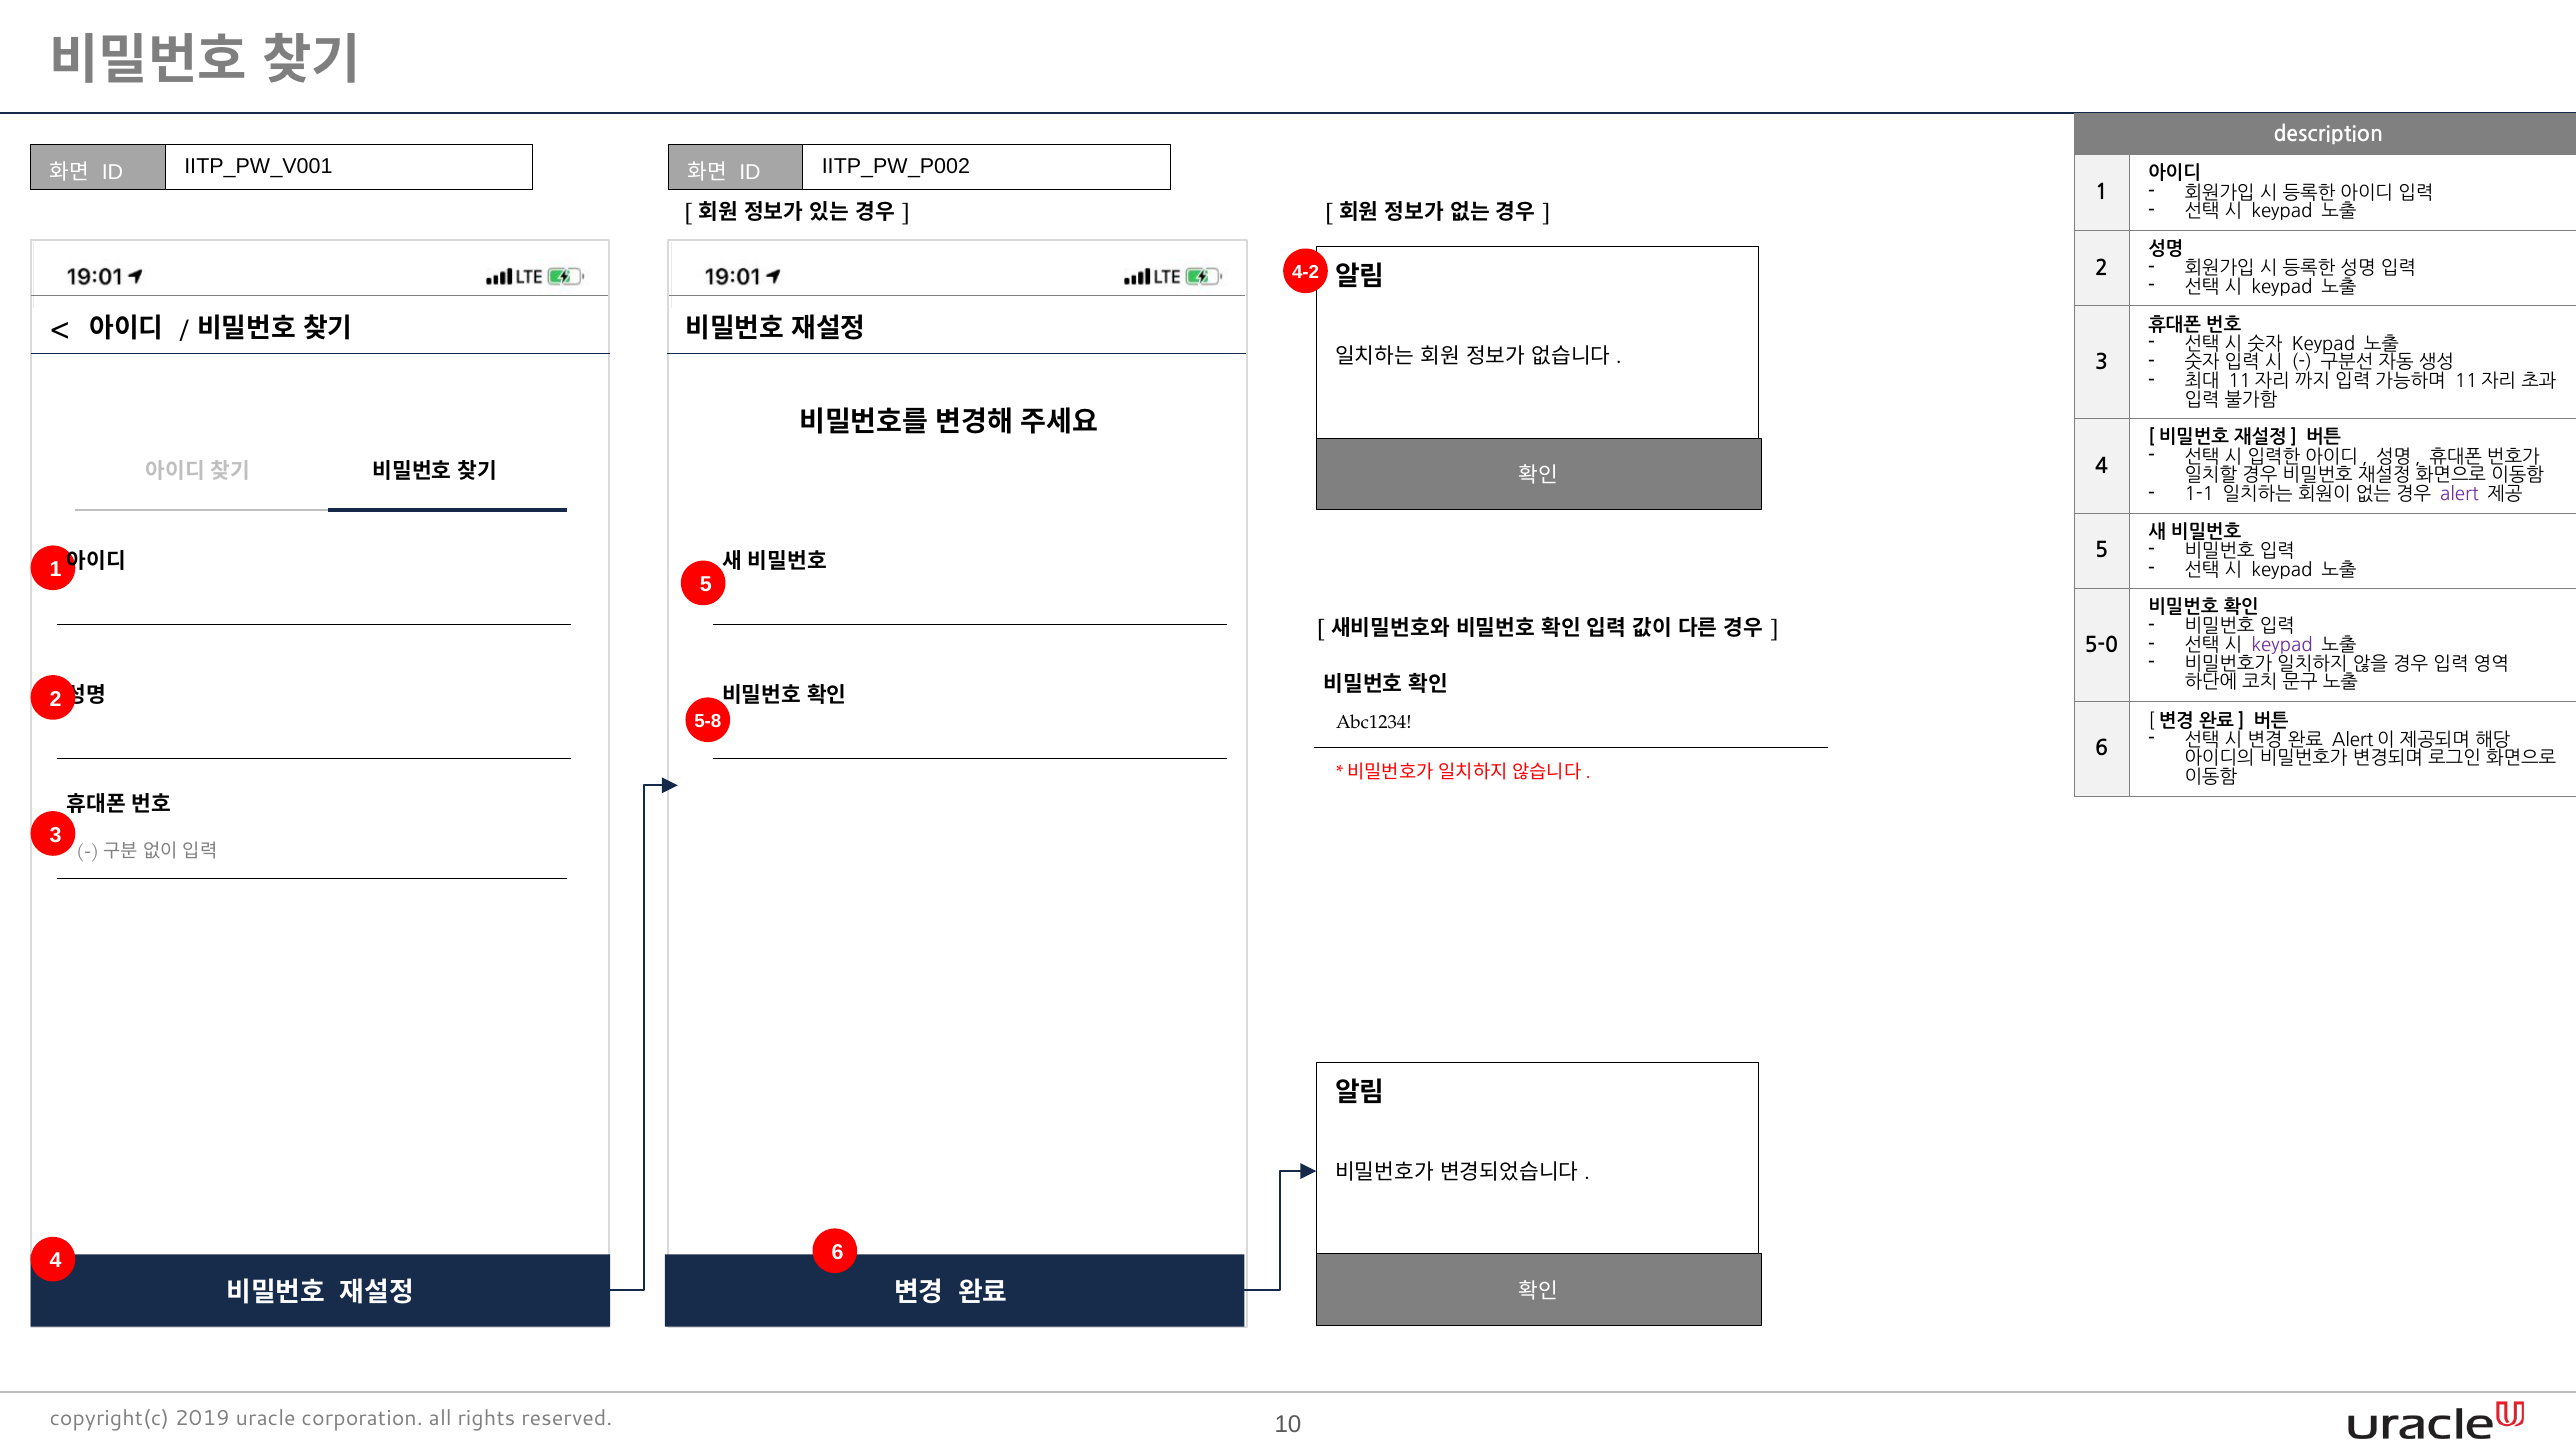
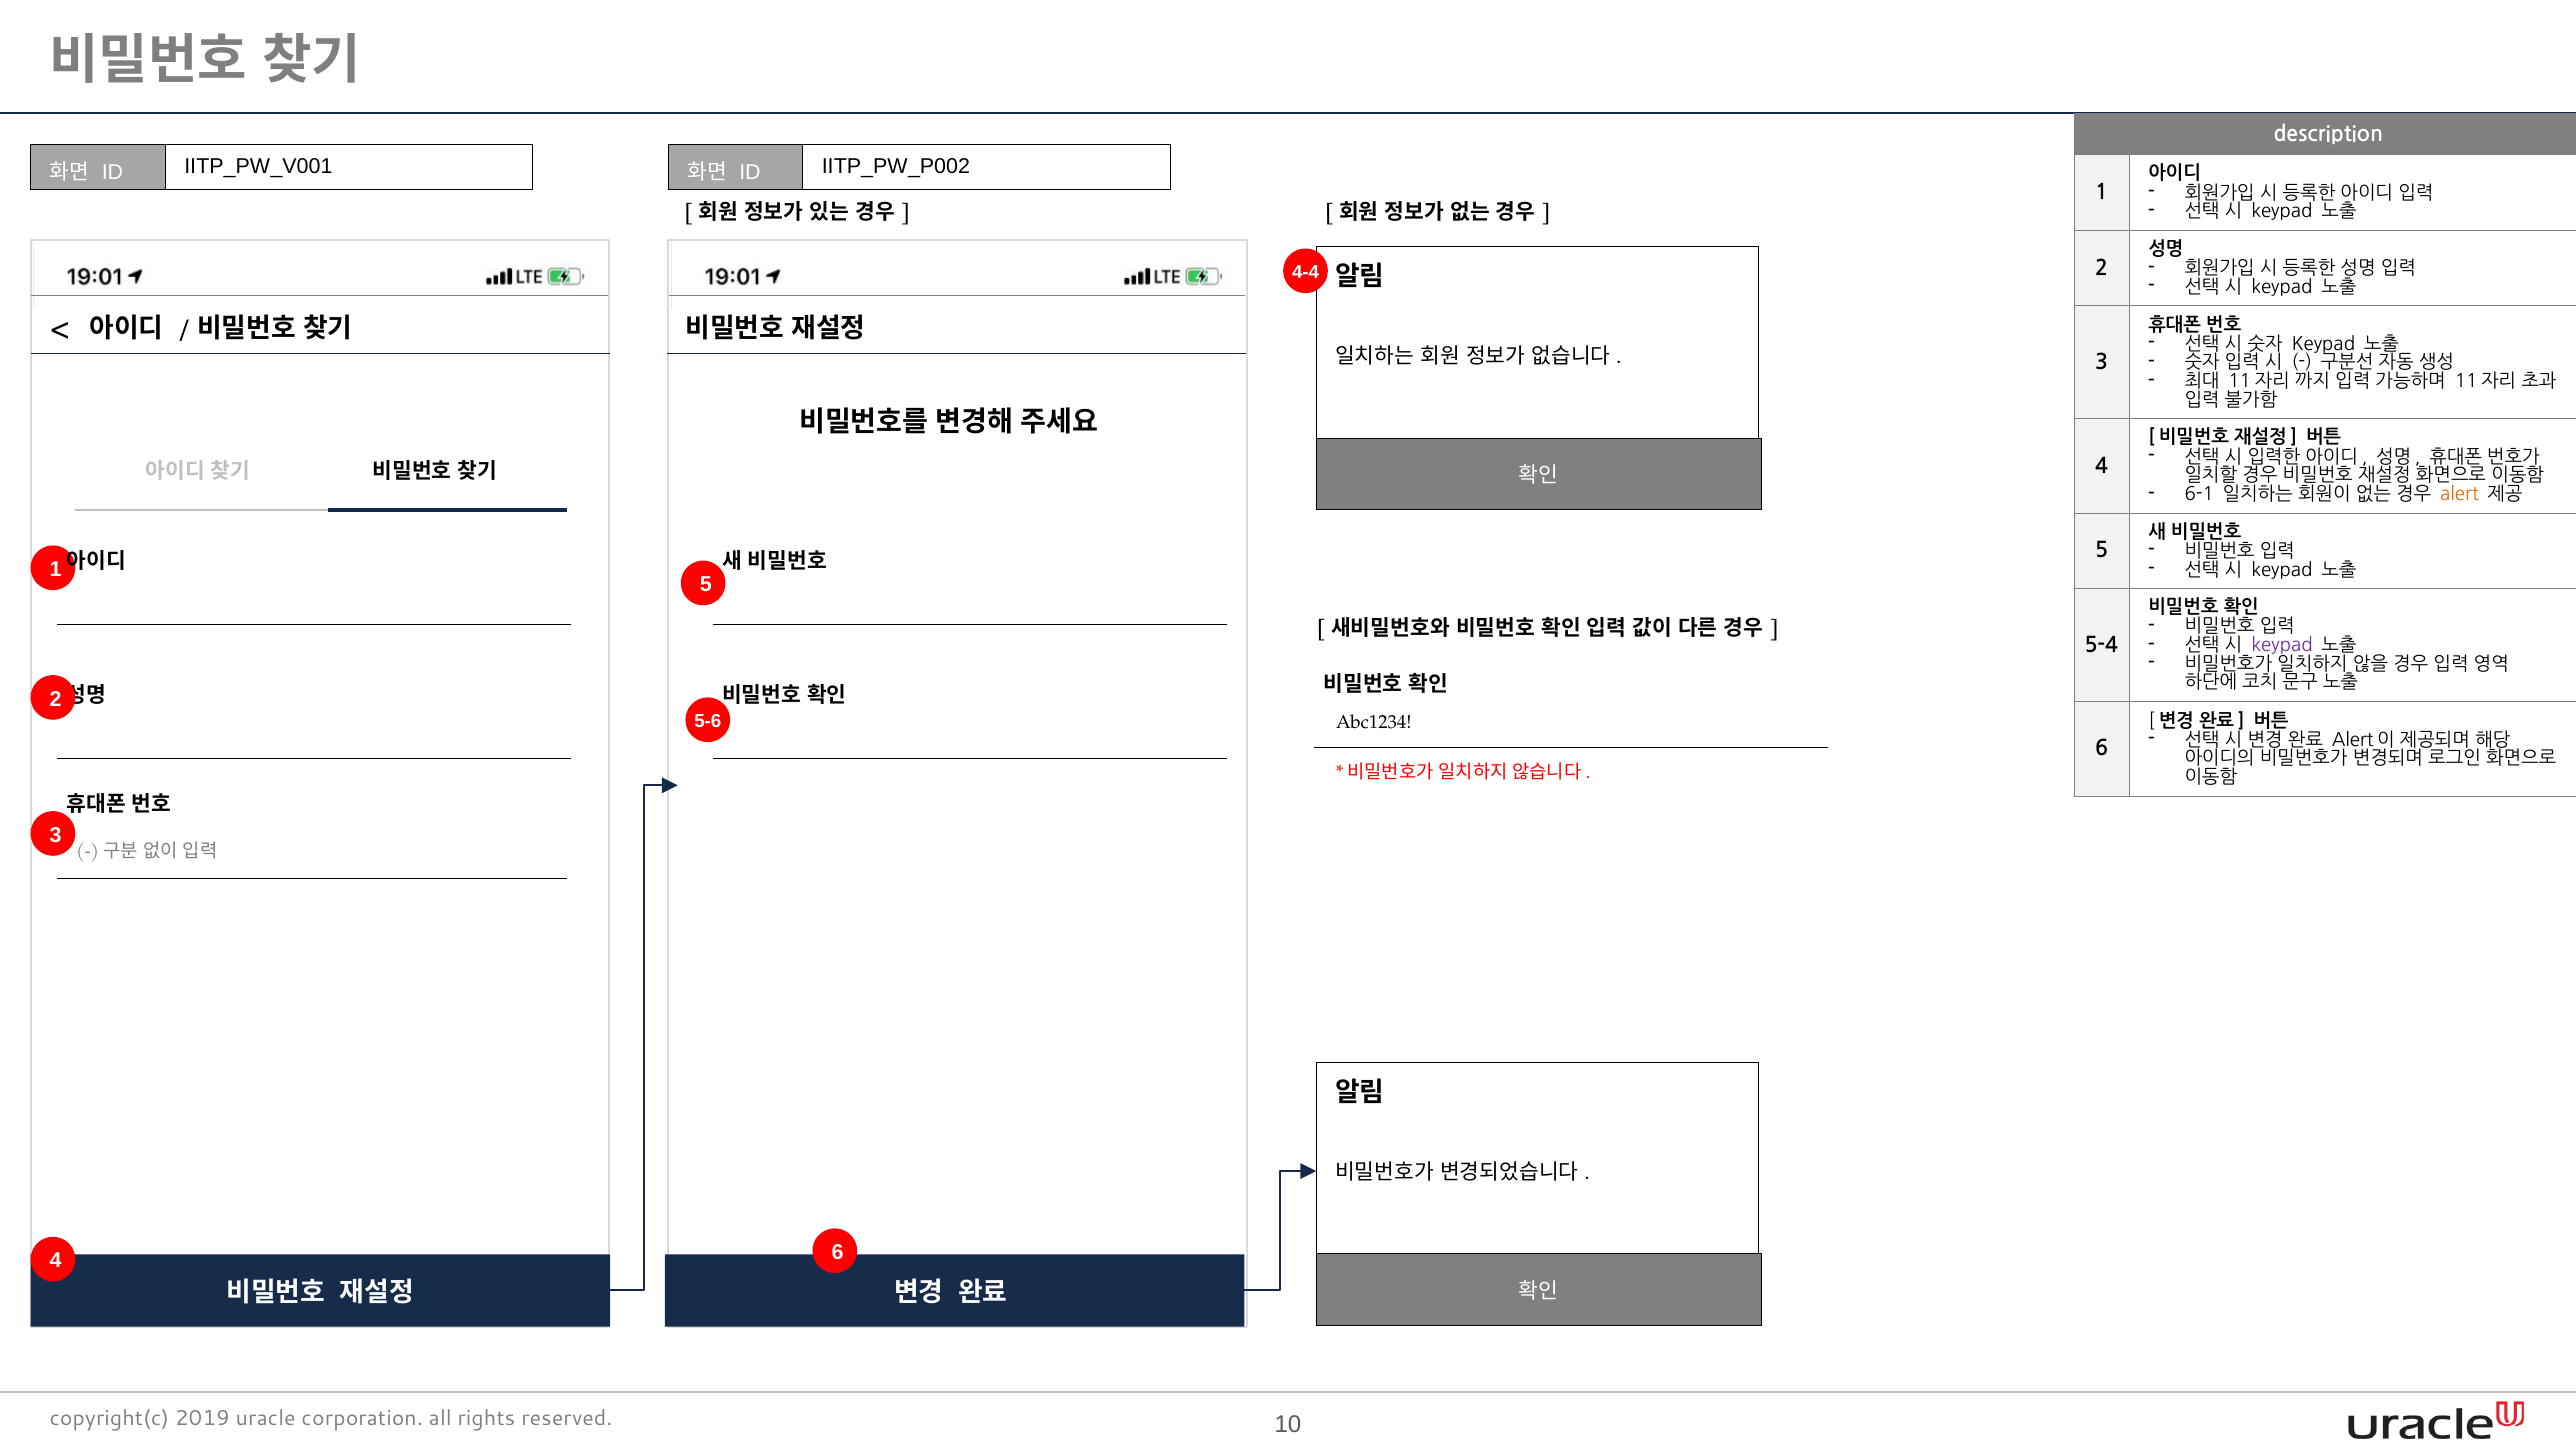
4-2: 4-2 -> 4-4 (1306, 272)
1-1: 1-1 -> 6-1 (2199, 494)
alert colour: purple -> orange (2459, 494)
5-0: 5-0 -> 5-4 (2101, 645)
5-8: 5-8 -> 5-6 (708, 721)
